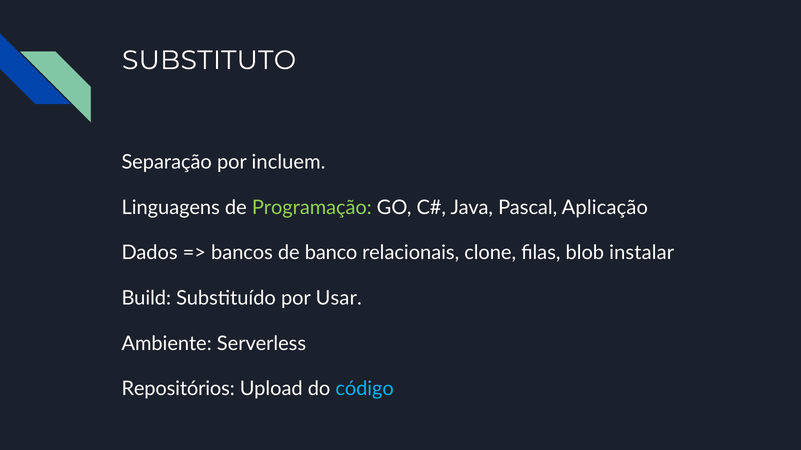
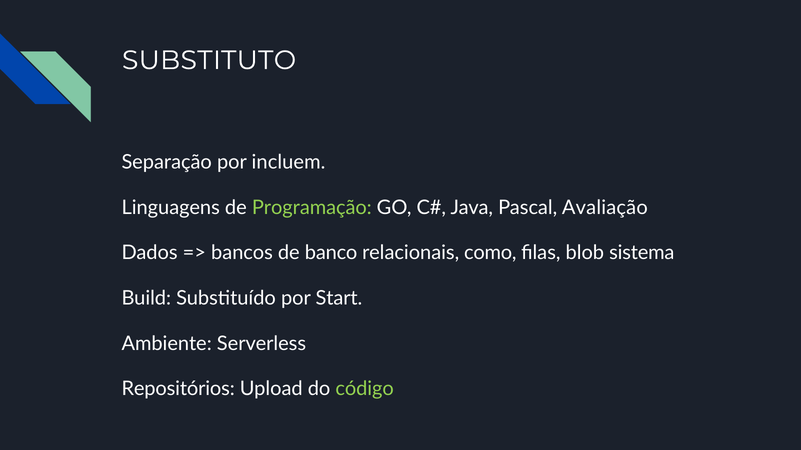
Aplicação: Aplicação -> Avaliação (605, 208)
clone: clone -> como (490, 253)
instalar: instalar -> sistema (642, 253)
Usar: Usar -> Start (339, 299)
código colour: light blue -> light green (365, 389)
